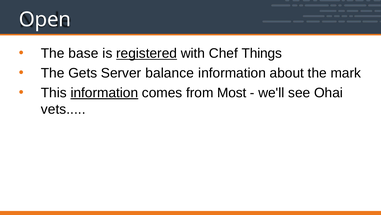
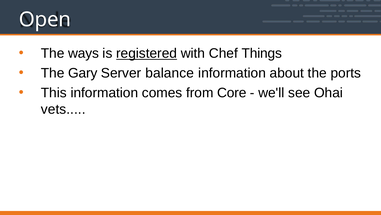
base: base -> ways (84, 53)
Gets: Gets -> Gary (83, 73)
mark: mark -> ports (346, 73)
information underline: present -> none (104, 93)
Most: Most -> Core (232, 93)
